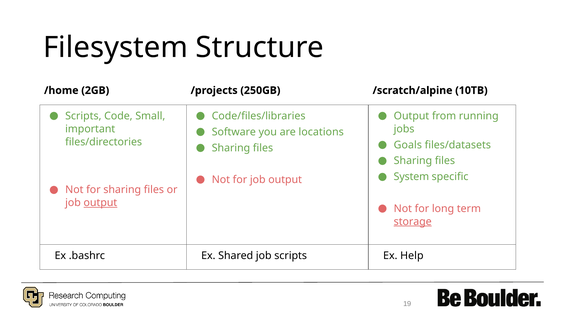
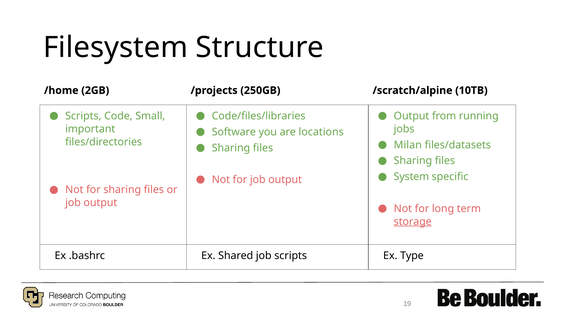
Goals: Goals -> Milan (408, 145)
output underline: present -> none (100, 203)
Help: Help -> Type (412, 256)
